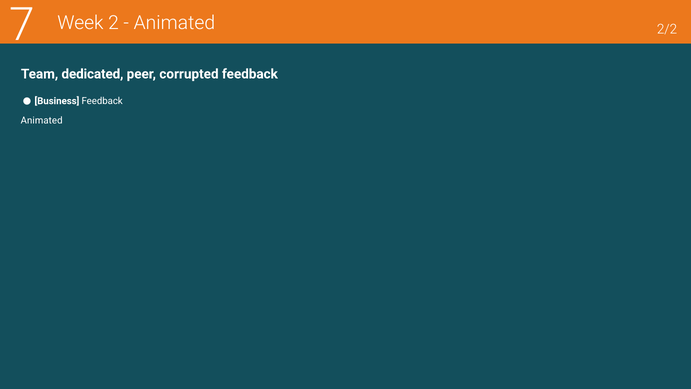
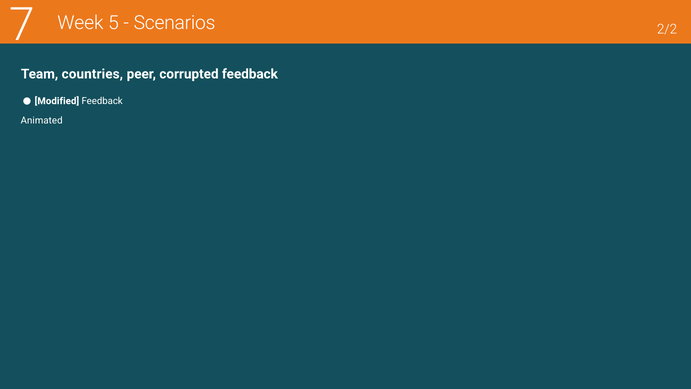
2: 2 -> 5 (114, 23)
Animated: Animated -> Scenarios (175, 23)
dedicated: dedicated -> countries (92, 74)
Business: Business -> Modified (57, 101)
